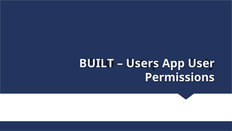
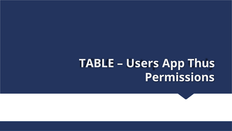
BUILT: BUILT -> TABLE (97, 63)
User: User -> Thus (201, 63)
